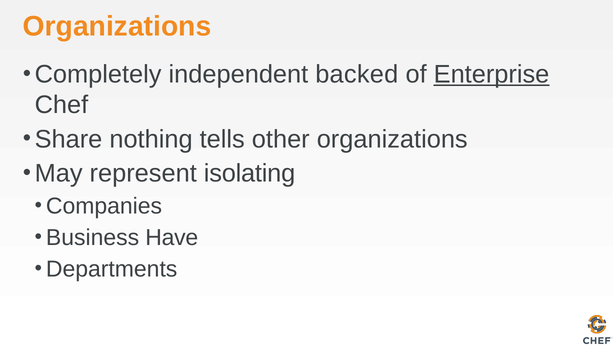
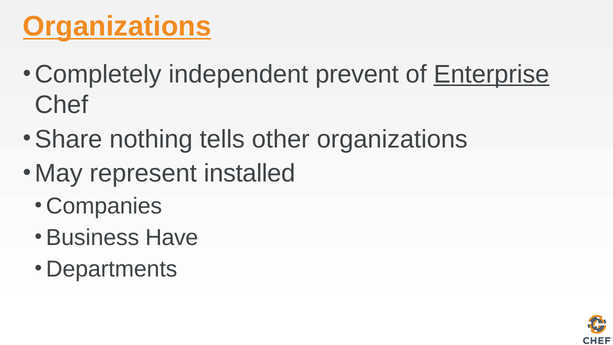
Organizations underline: none -> present (117, 27)
backed: backed -> prevent (357, 74)
isolating: isolating -> installed (250, 174)
